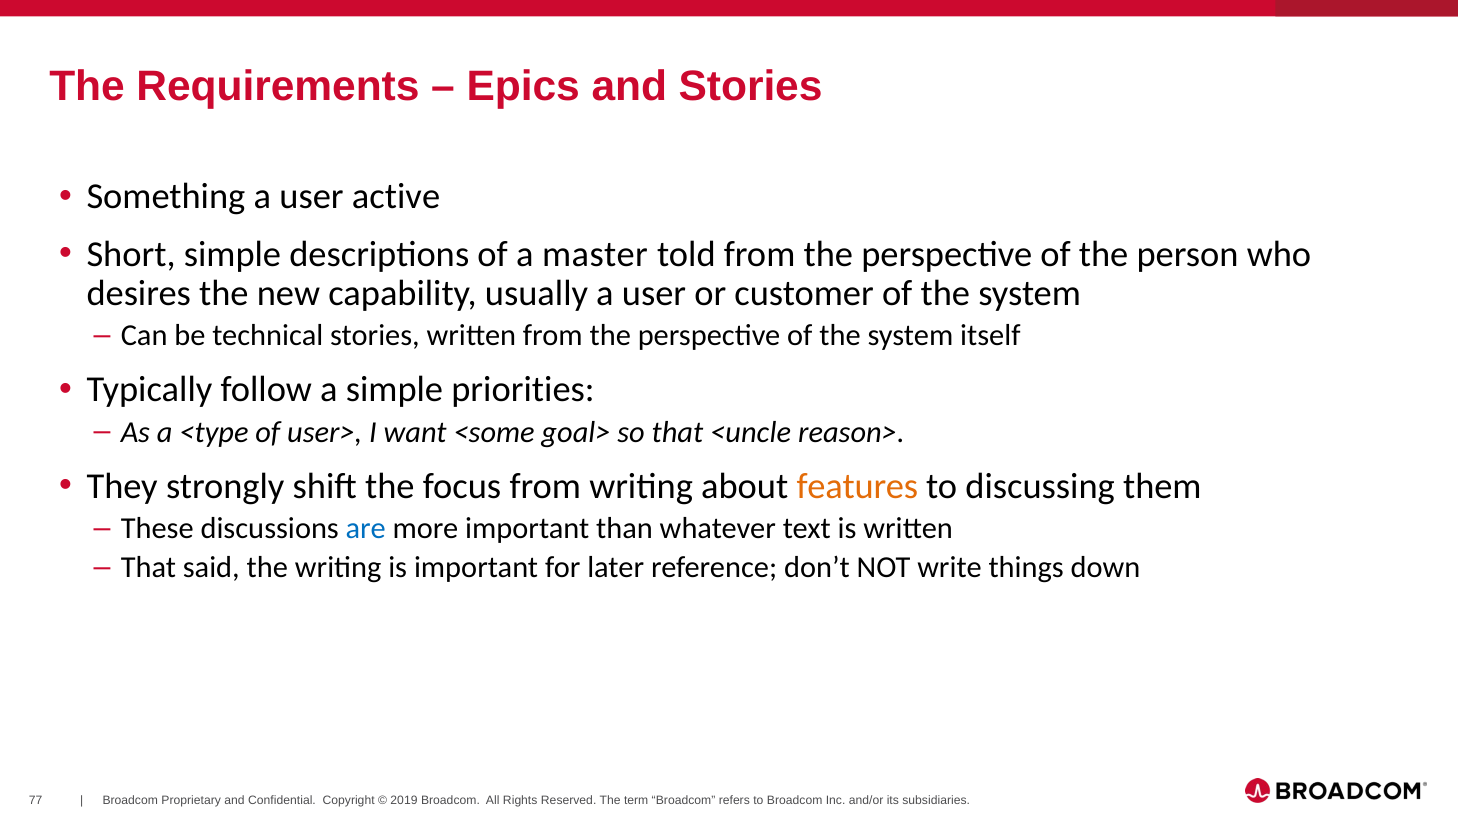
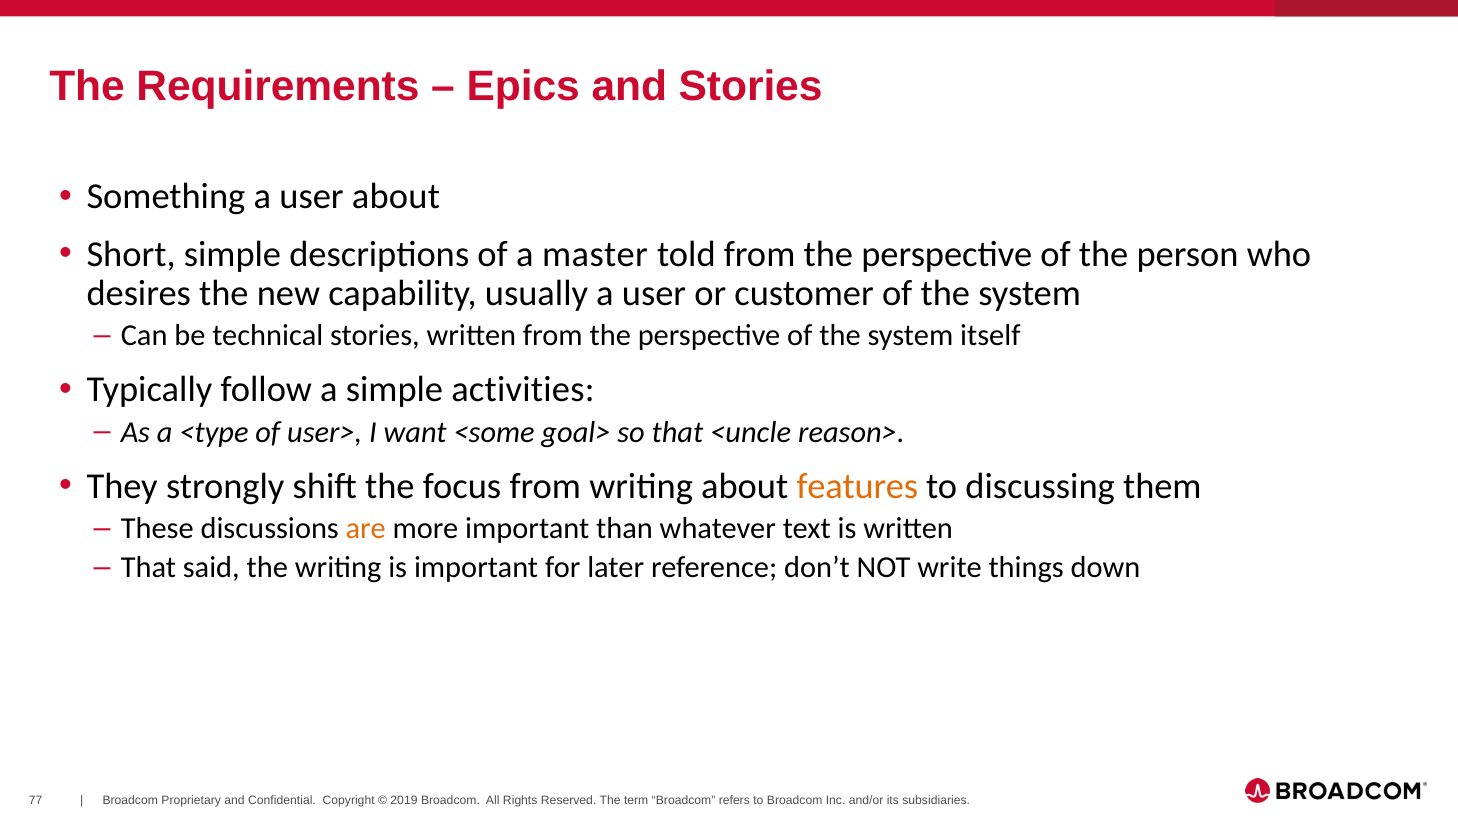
user active: active -> about (396, 197)
priorities: priorities -> activities (523, 390)
are colour: blue -> orange (366, 529)
